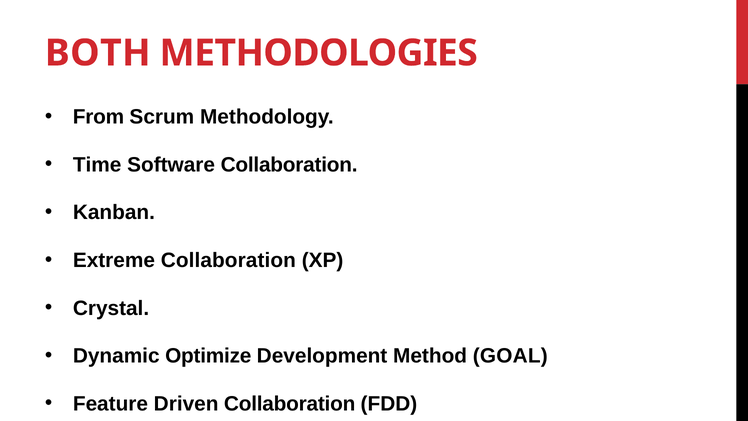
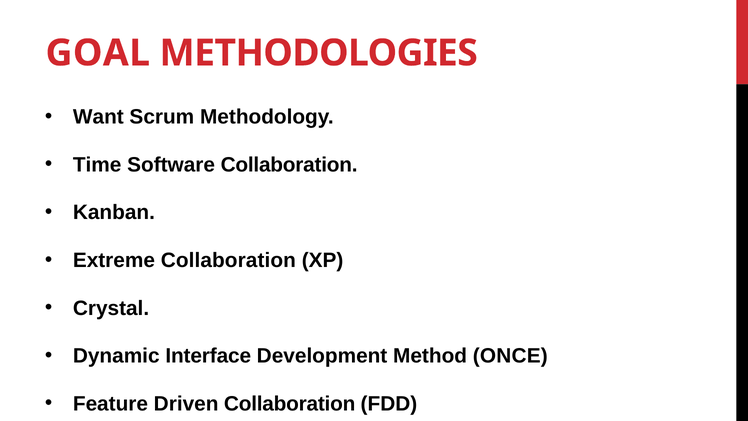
BOTH: BOTH -> GOAL (98, 53)
From: From -> Want (98, 117)
Optimize: Optimize -> Interface (208, 356)
GOAL: GOAL -> ONCE (510, 356)
